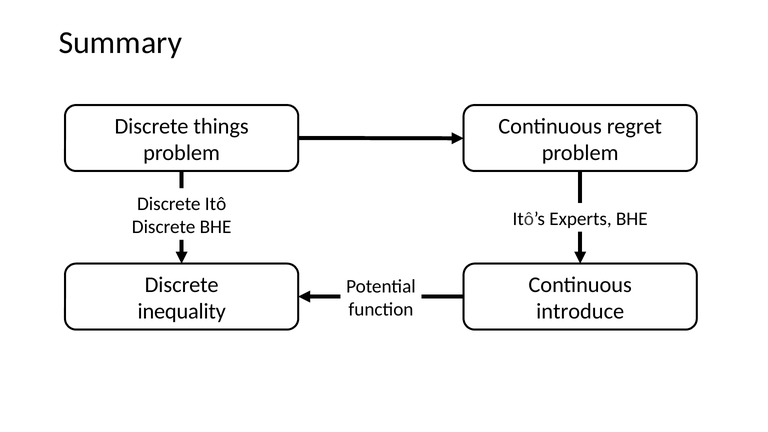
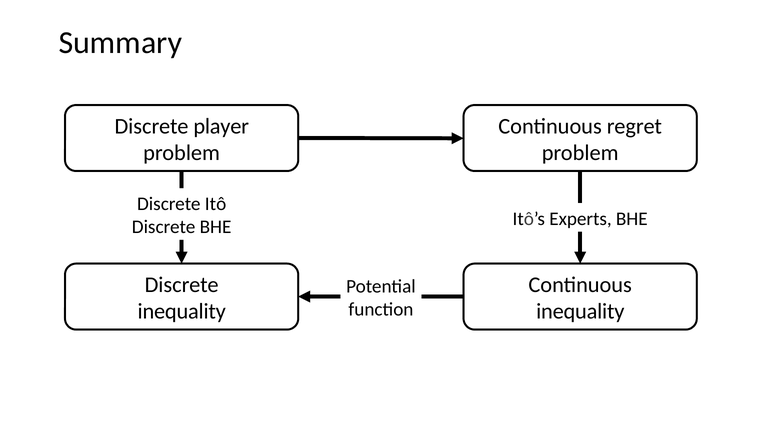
things: things -> player (221, 126)
introduce: introduce -> inequality (580, 312)
